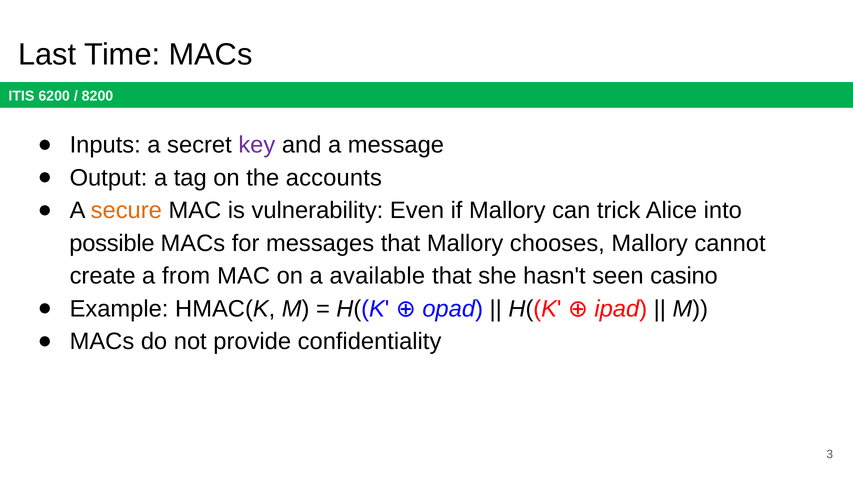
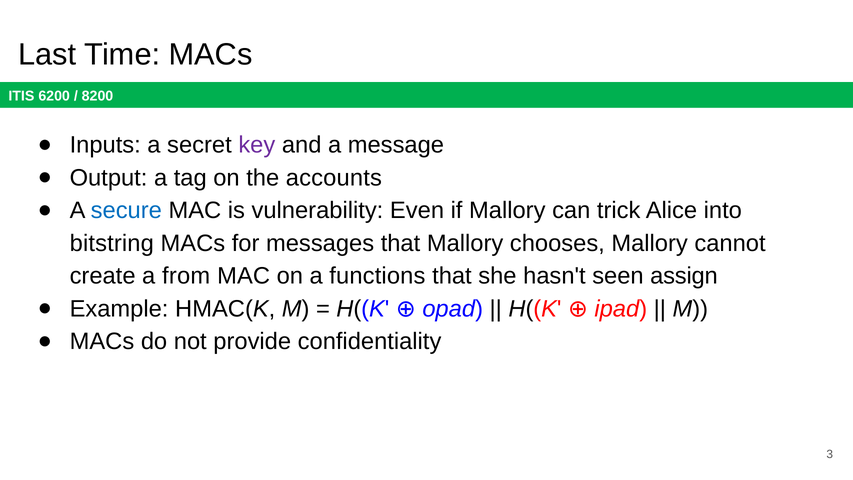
secure colour: orange -> blue (126, 210)
possible: possible -> bitstring (112, 243)
available: available -> functions (377, 276)
casino: casino -> assign (684, 276)
